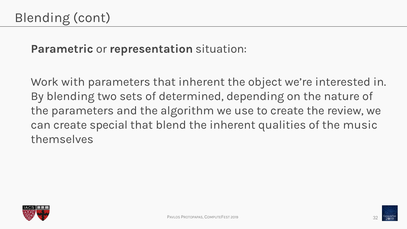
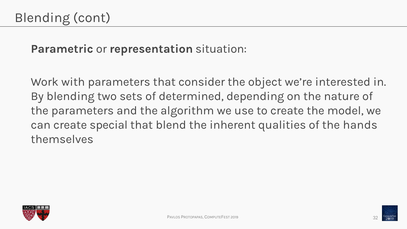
that inherent: inherent -> consider (202, 82)
review: review -> model (345, 111)
music: music -> hands (360, 125)
